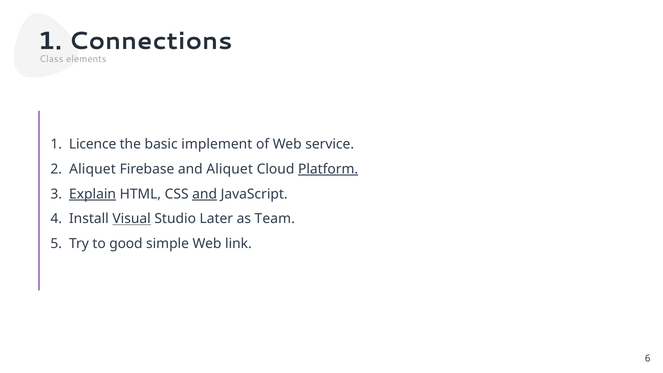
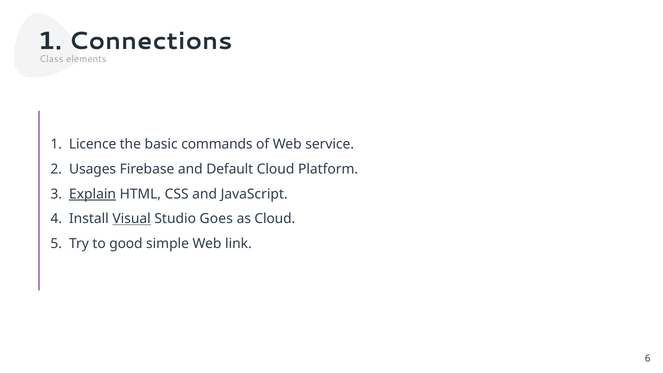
implement: implement -> commands (217, 144)
Aliquet: Aliquet -> Usages (93, 169)
and Aliquet: Aliquet -> Default (230, 169)
Platform underline: present -> none (328, 169)
and underline: present -> none (205, 194)
Later: Later -> Goes (216, 219)
as Team: Team -> Cloud (275, 219)
